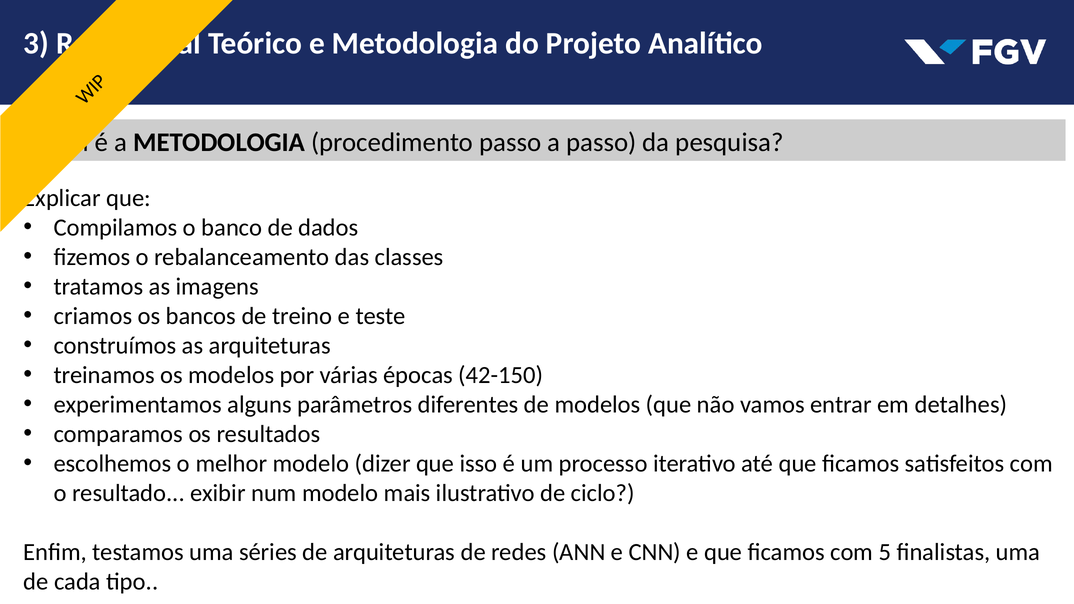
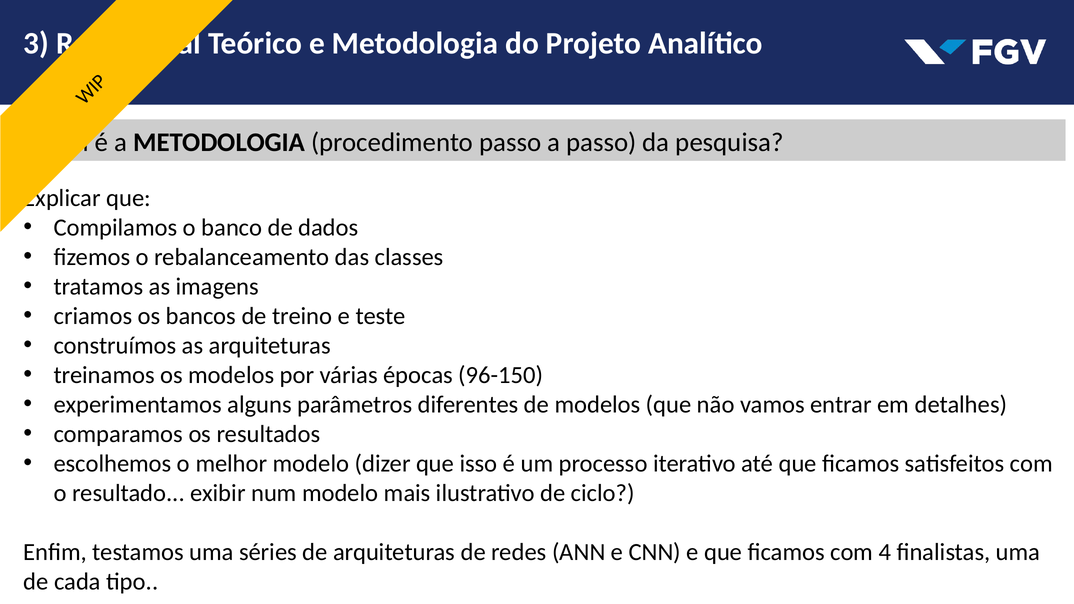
42-150: 42-150 -> 96-150 (501, 375)
5: 5 -> 4 (885, 552)
